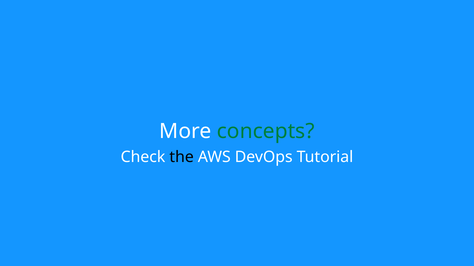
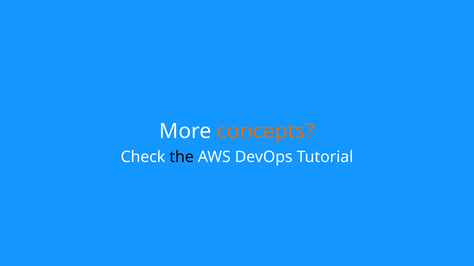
concepts colour: green -> orange (266, 132)
